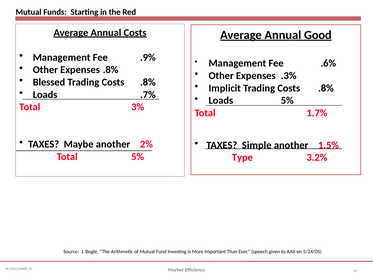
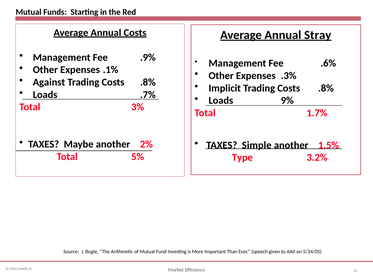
Good: Good -> Stray (318, 35)
Expenses .8%: .8% -> .1% (111, 70)
Blessed: Blessed -> Against (49, 82)
Loads 5%: 5% -> 9% (287, 101)
